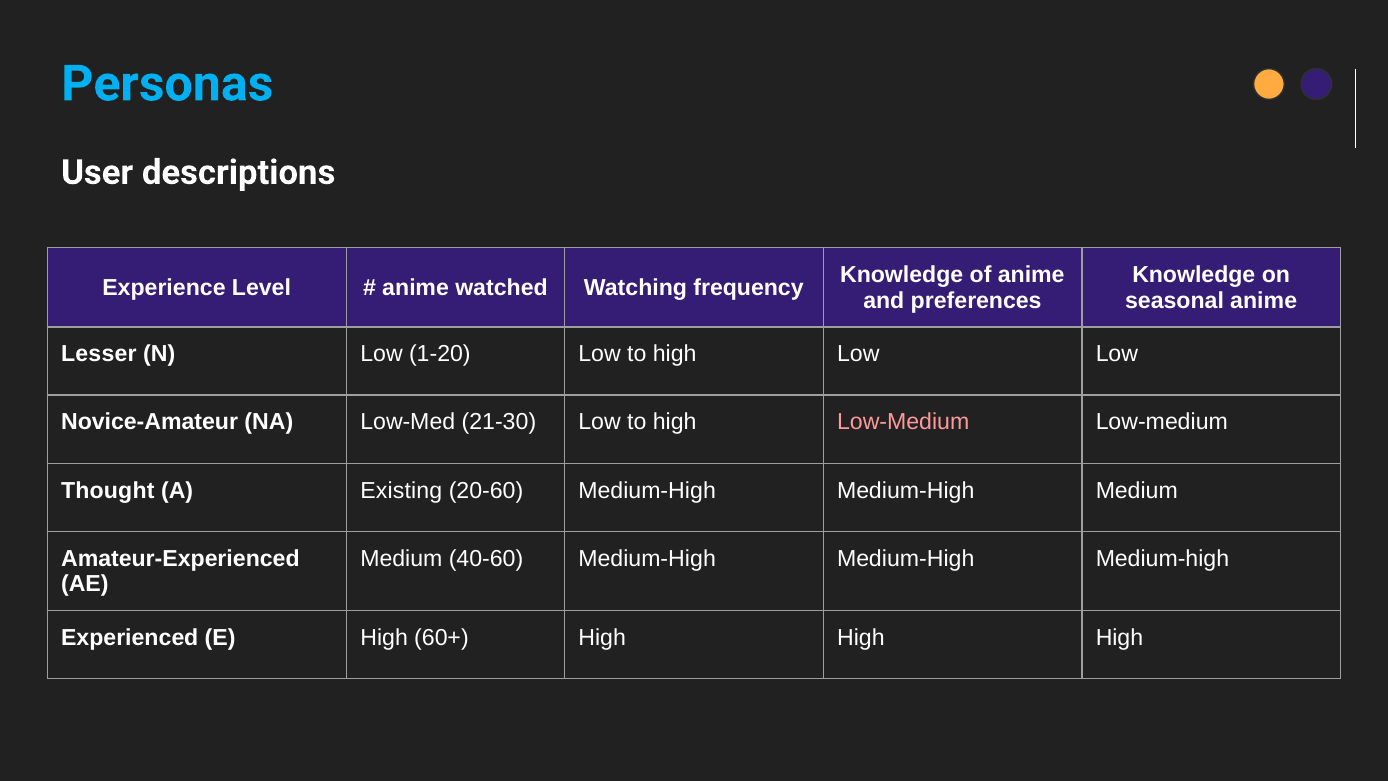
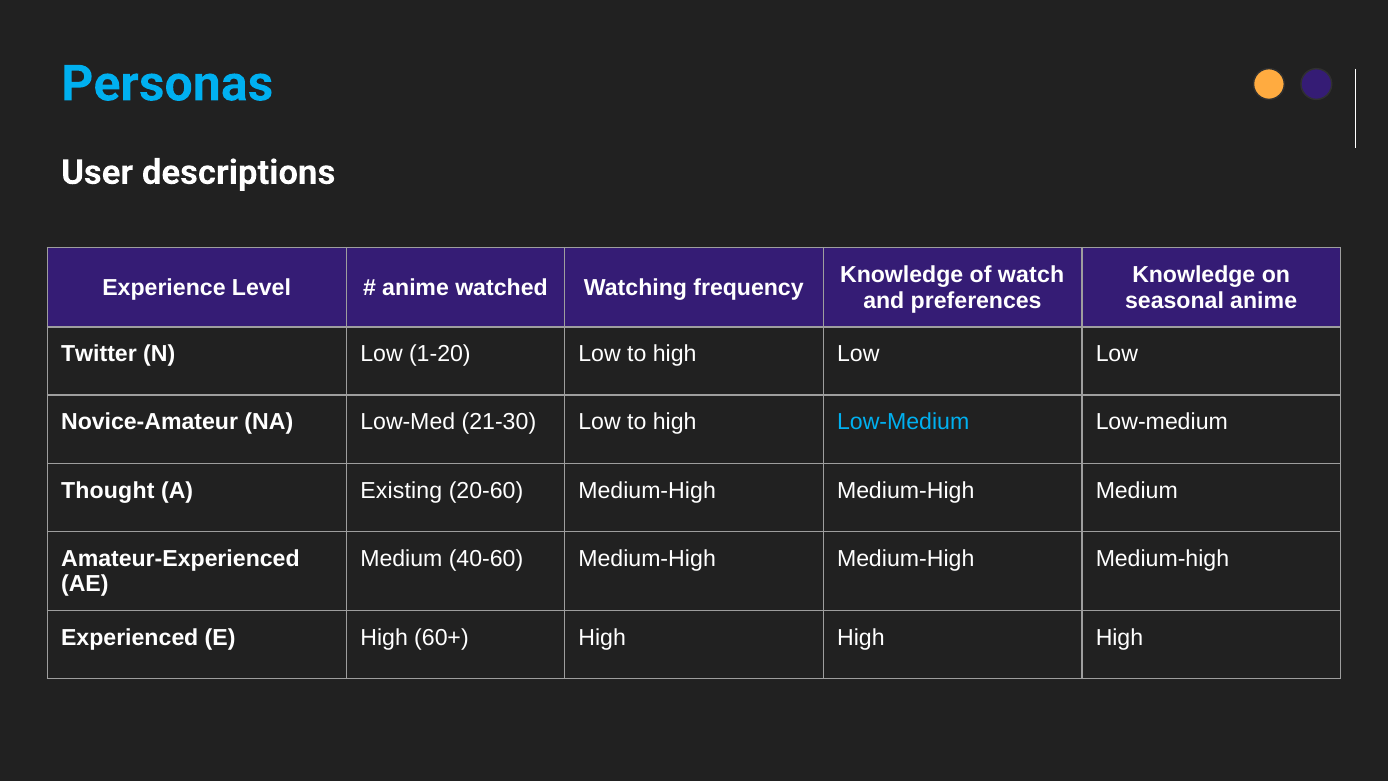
of anime: anime -> watch (1031, 275)
Lesser: Lesser -> Twitter (99, 354)
Low-Medium colour: pink -> light blue (903, 422)
